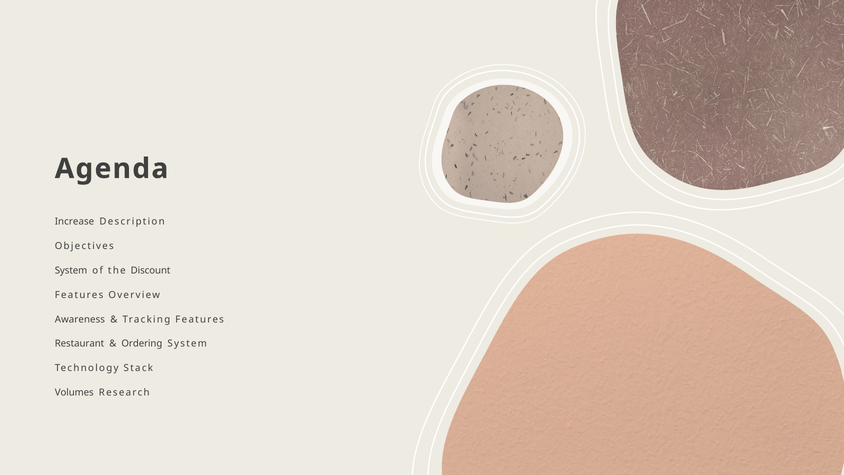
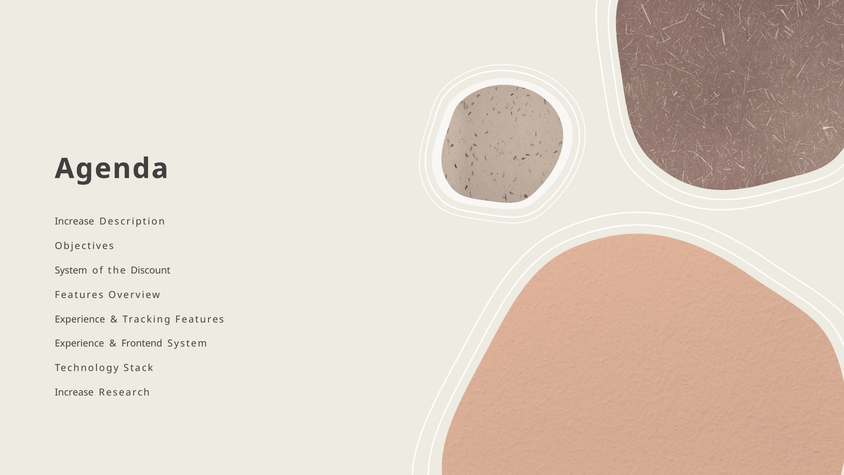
Awareness: Awareness -> Experience (80, 319)
Restaurant: Restaurant -> Experience (79, 344)
Ordering: Ordering -> Frontend (142, 344)
Volumes: Volumes -> Increase (74, 392)
